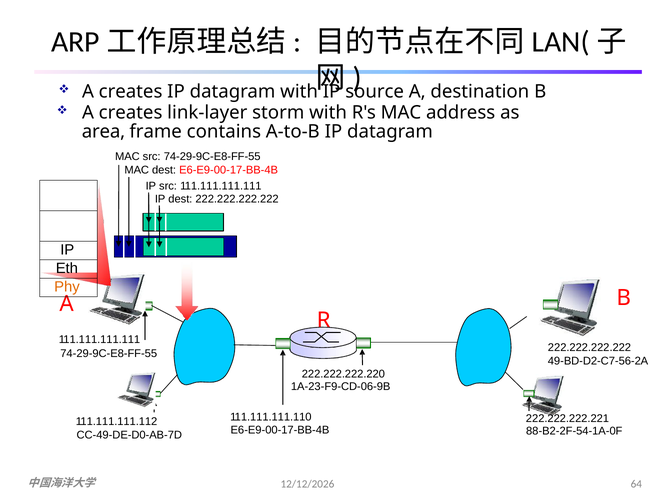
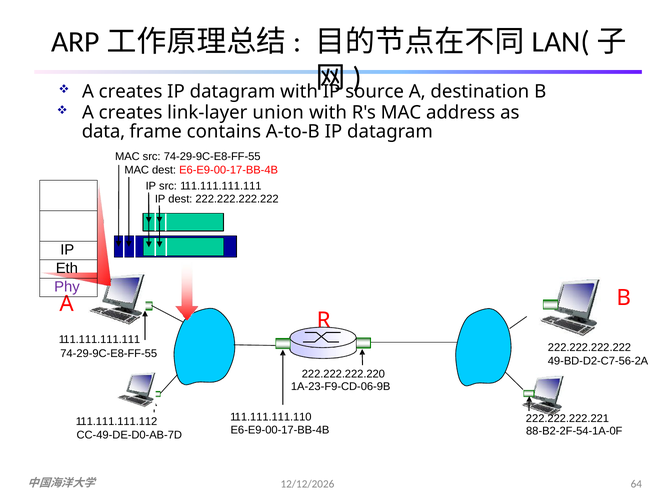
storm: storm -> union (278, 113)
area: area -> data (103, 132)
Phy colour: orange -> purple (67, 287)
